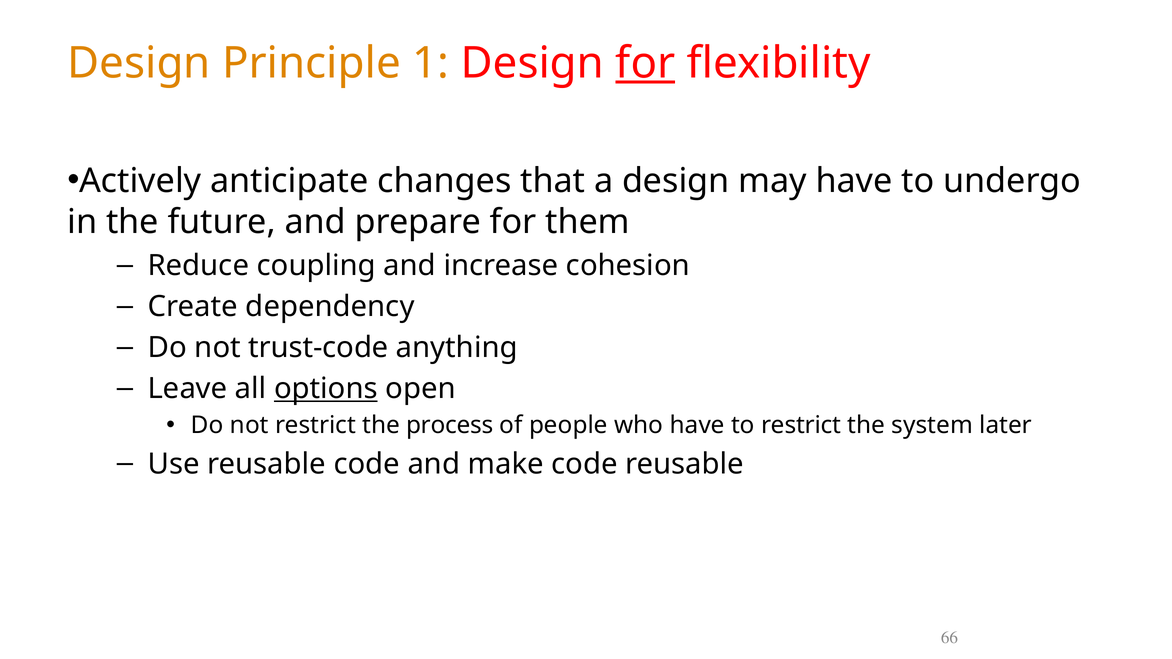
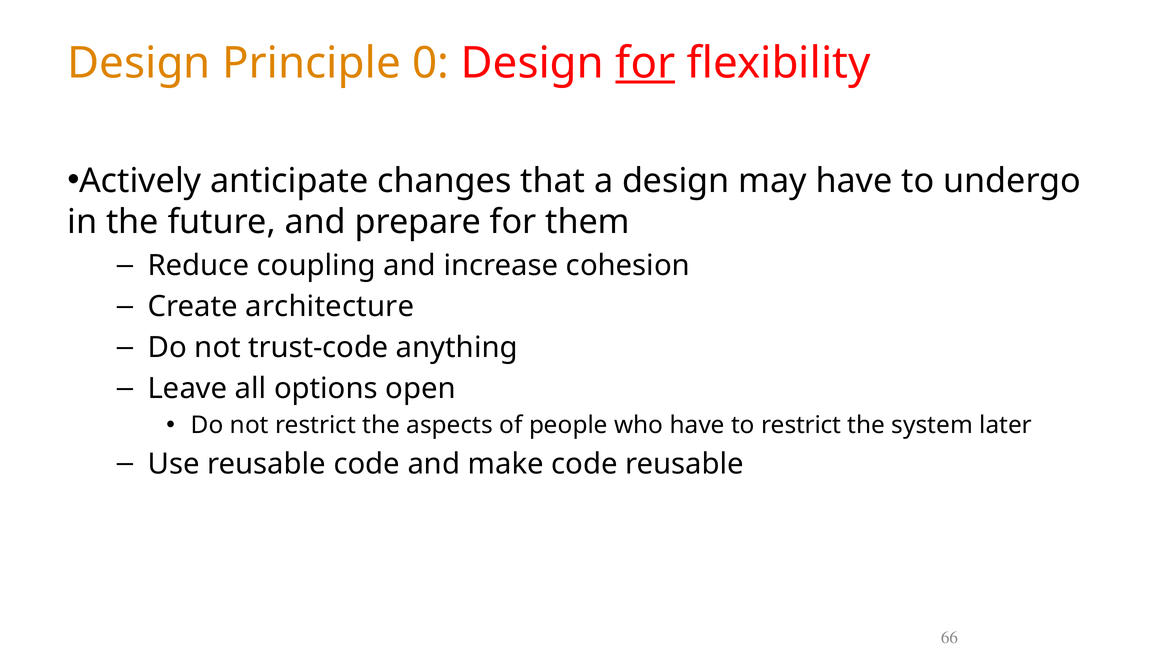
1: 1 -> 0 (431, 63)
dependency: dependency -> architecture (330, 307)
options underline: present -> none (326, 389)
process: process -> aspects (450, 426)
